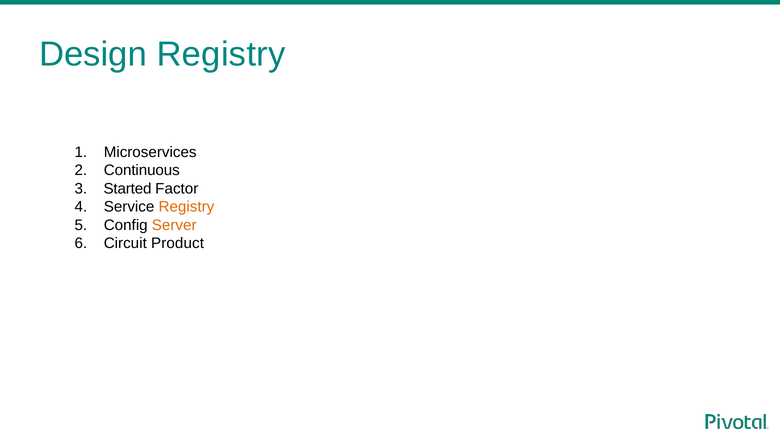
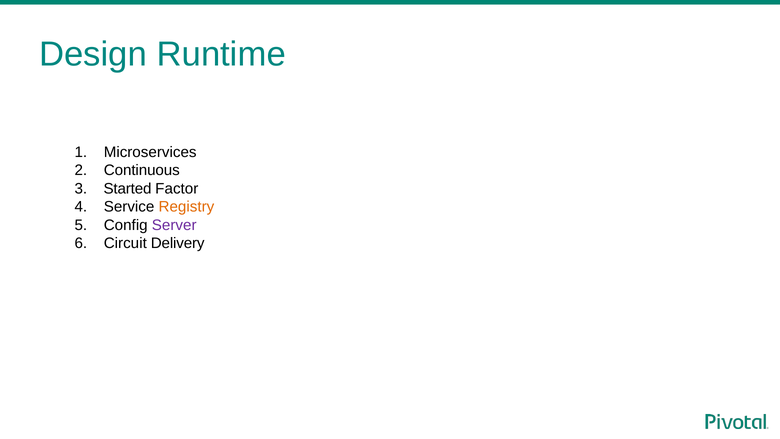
Design Registry: Registry -> Runtime (221, 54)
Server colour: orange -> purple (174, 225)
Product: Product -> Delivery (178, 243)
